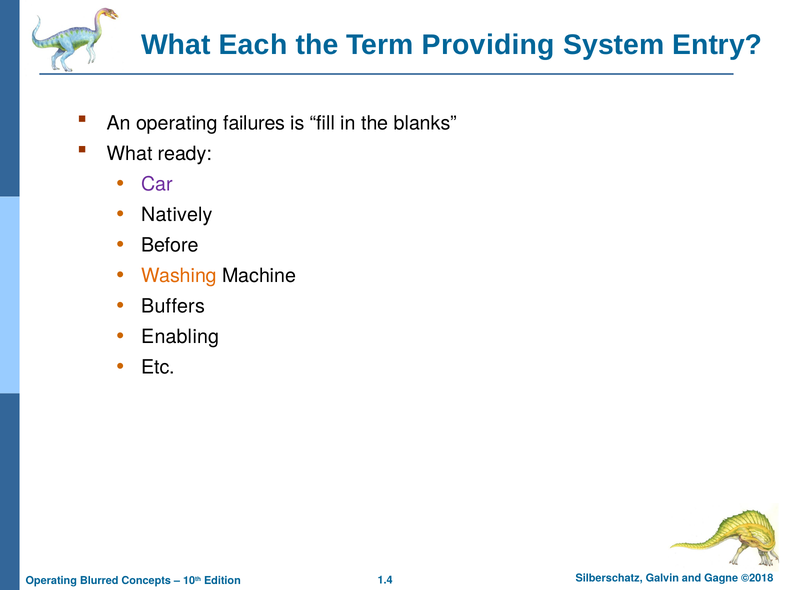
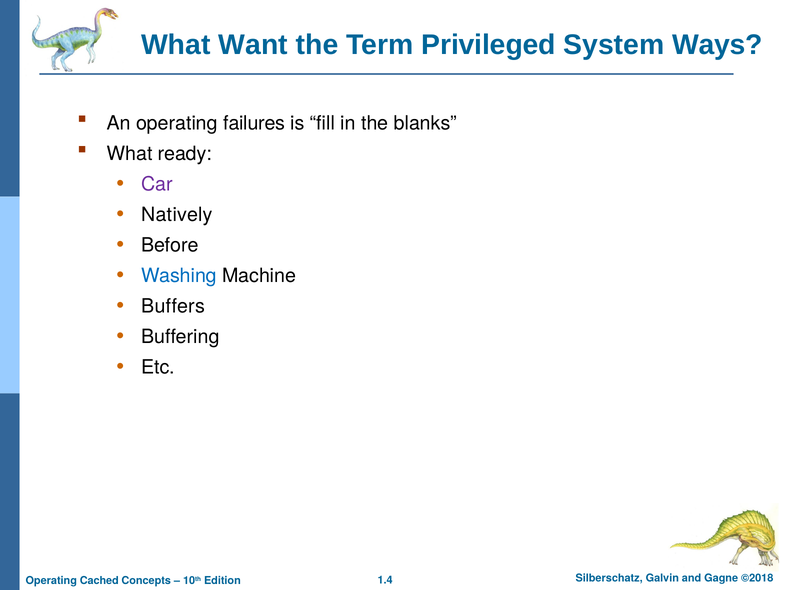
Each: Each -> Want (253, 45)
Providing: Providing -> Privileged (489, 45)
Entry: Entry -> Ways (717, 45)
Washing colour: orange -> blue (179, 275)
Enabling: Enabling -> Buffering (180, 336)
Blurred: Blurred -> Cached (99, 580)
